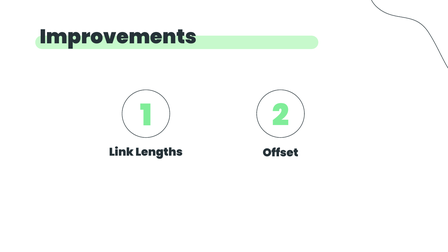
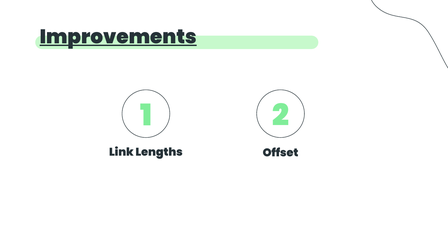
Improvements underline: none -> present (118, 37)
